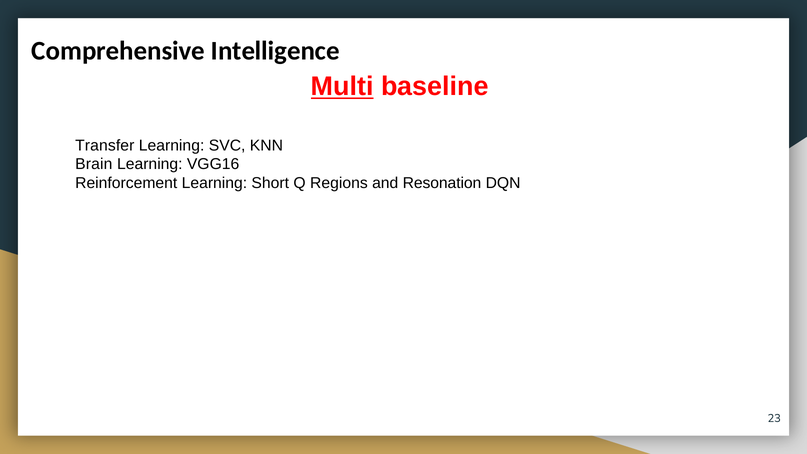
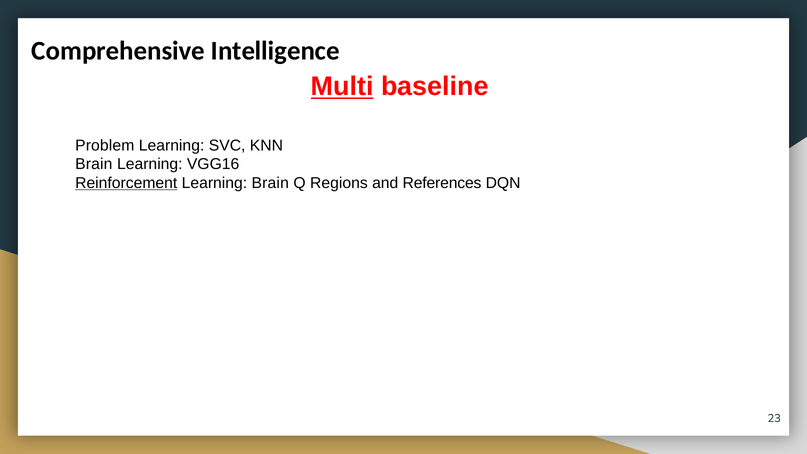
Transfer: Transfer -> Problem (105, 145)
Reinforcement underline: none -> present (126, 183)
Learning Short: Short -> Brain (270, 183)
Resonation: Resonation -> References (442, 183)
